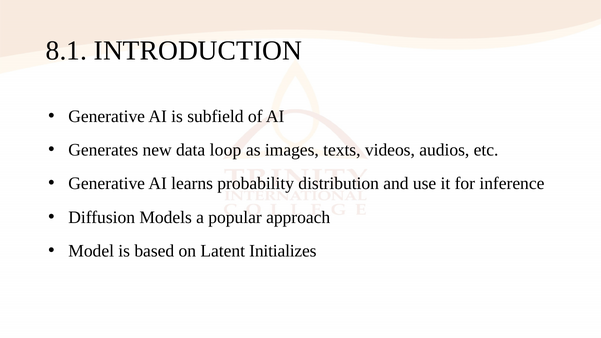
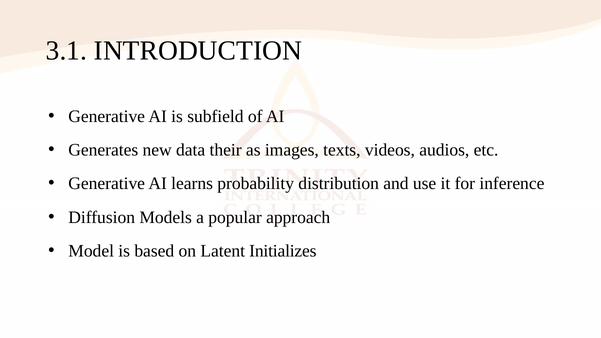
8.1: 8.1 -> 3.1 (66, 51)
loop: loop -> their (226, 150)
